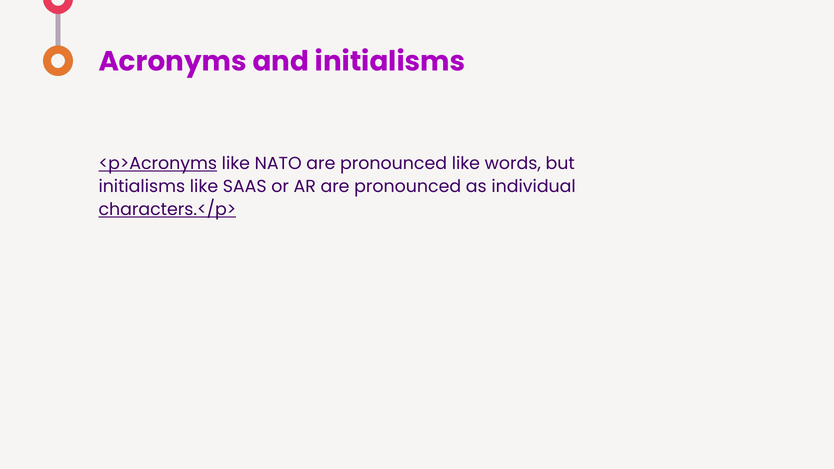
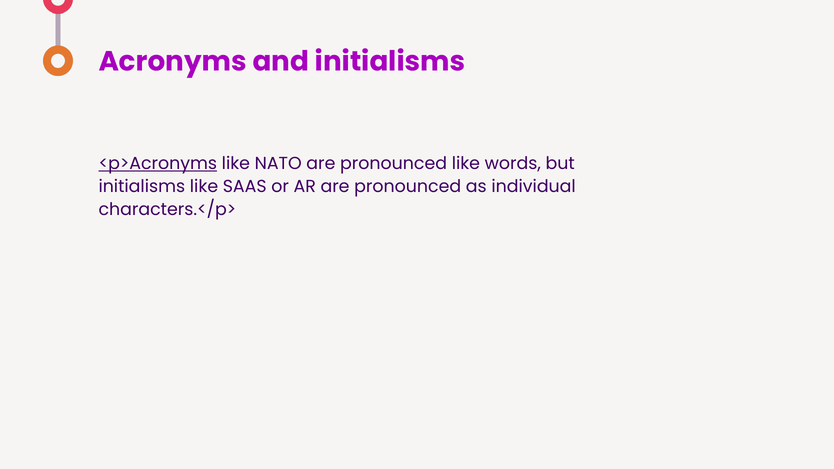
characters.</p> underline: present -> none (167, 210)
